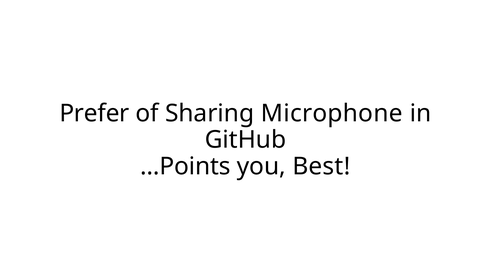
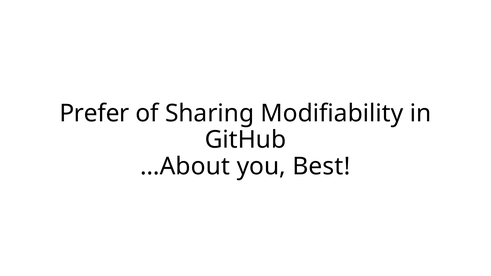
Microphone: Microphone -> Modifiability (332, 113)
…Points: …Points -> …About (185, 166)
